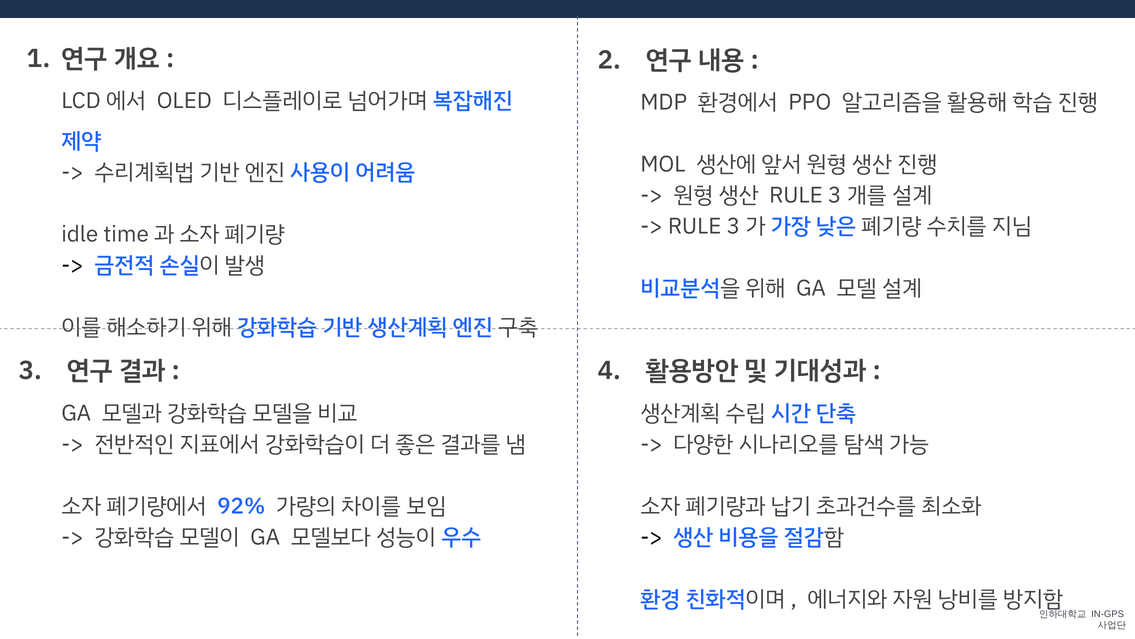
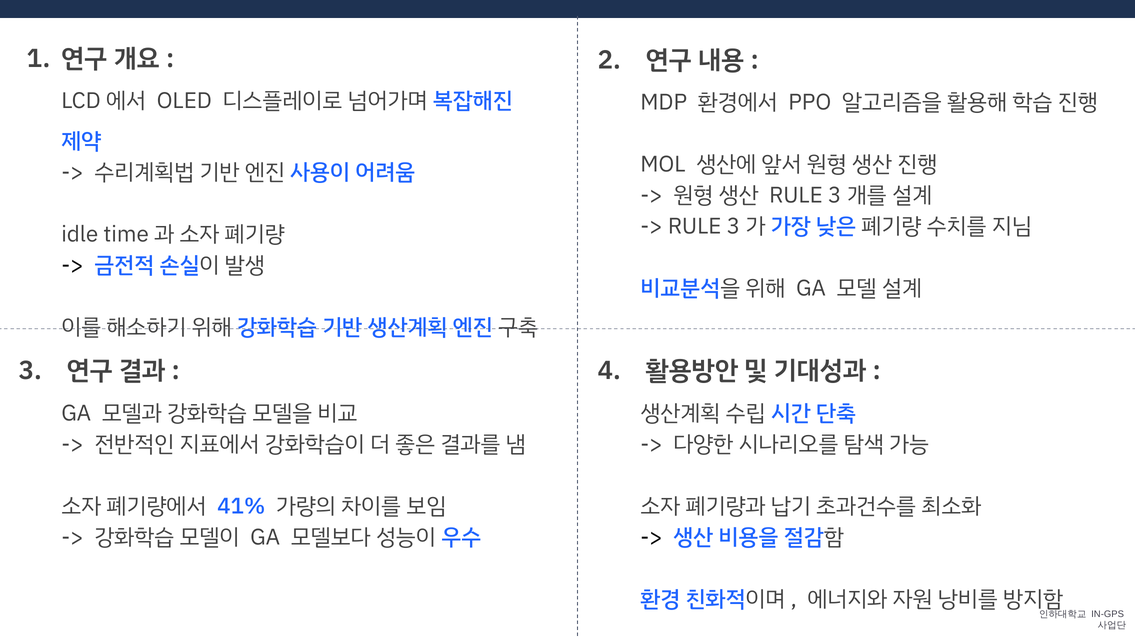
92%: 92% -> 41% (241, 506)
